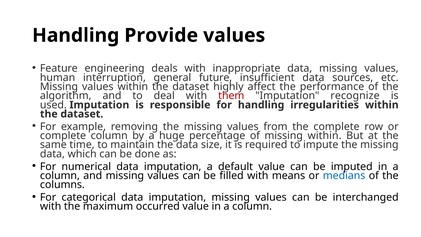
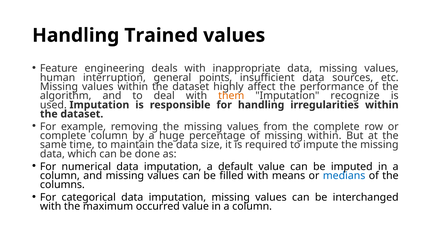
Provide: Provide -> Trained (161, 35)
future: future -> points (216, 78)
them colour: red -> orange (231, 96)
